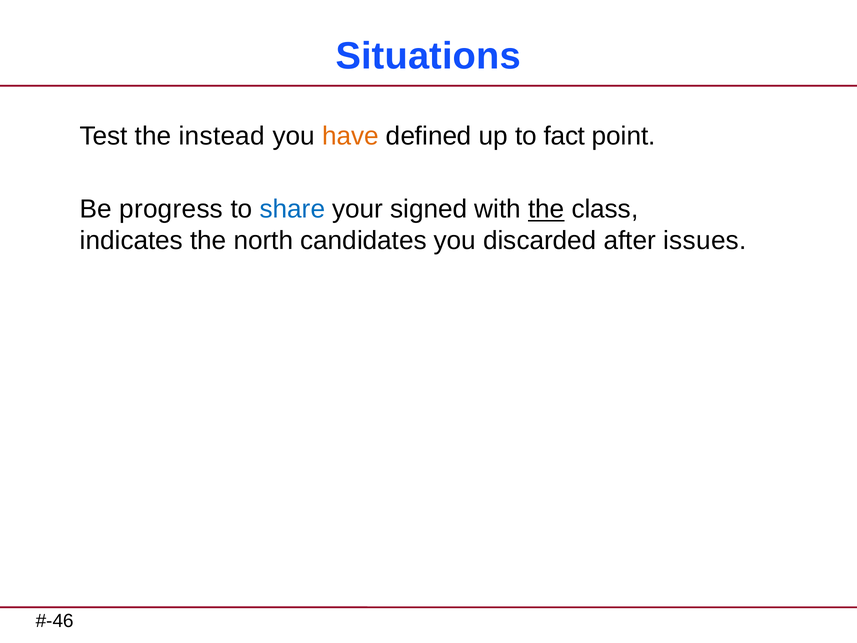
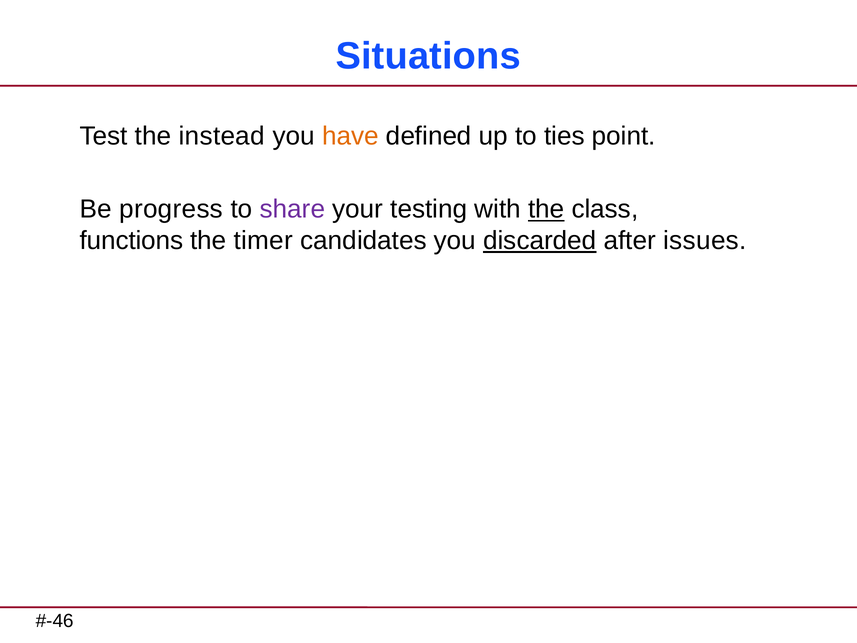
fact: fact -> ties (564, 136)
share colour: blue -> purple (292, 209)
signed: signed -> testing (429, 209)
indicates: indicates -> functions (132, 241)
north: north -> timer (263, 241)
discarded underline: none -> present (540, 241)
